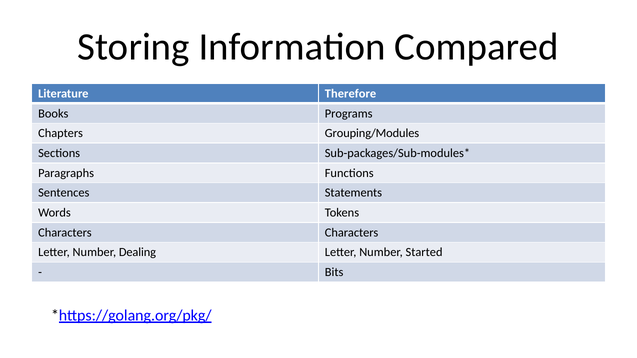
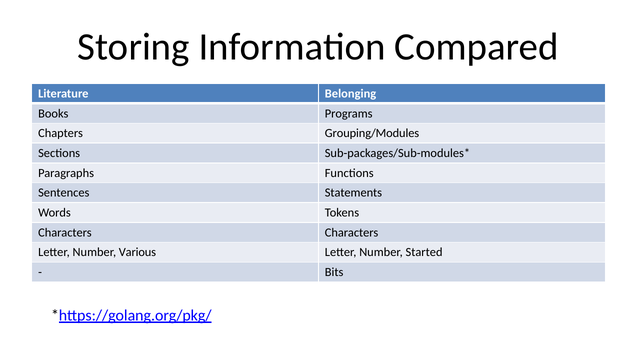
Therefore: Therefore -> Belonging (351, 94)
Dealing: Dealing -> Various (137, 253)
